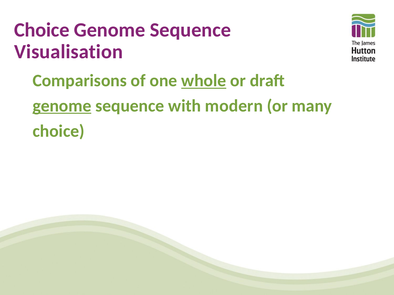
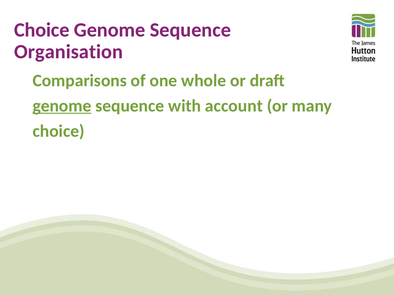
Visualisation: Visualisation -> Organisation (69, 52)
whole underline: present -> none (204, 81)
modern: modern -> account (234, 106)
